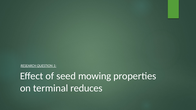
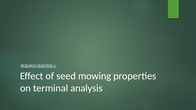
reduces: reduces -> analysis (86, 88)
